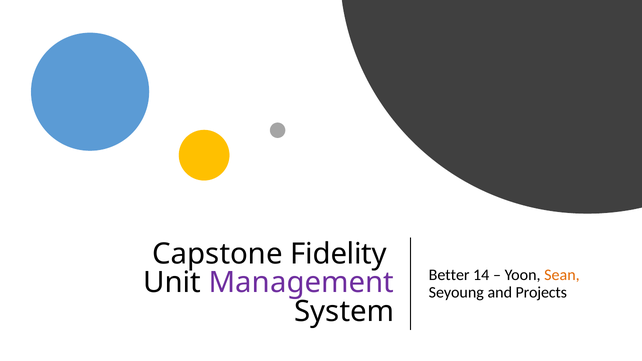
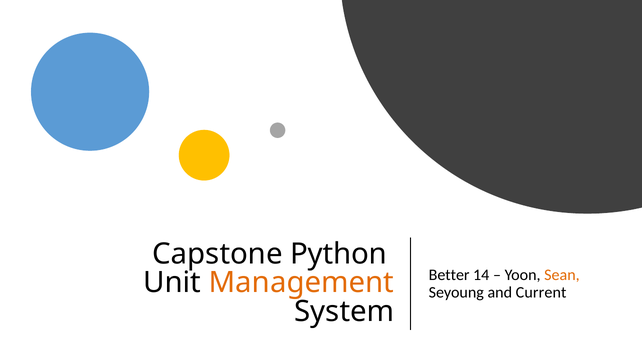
Fidelity: Fidelity -> Python (339, 254)
Management colour: purple -> orange (301, 283)
Projects: Projects -> Current (541, 293)
